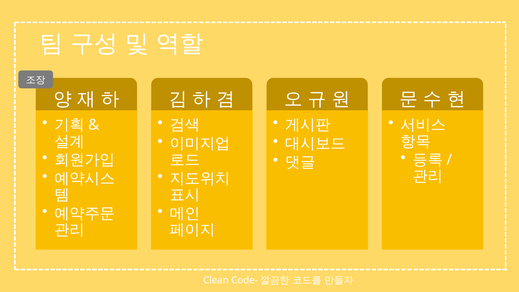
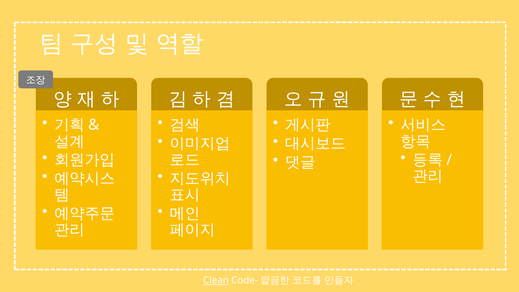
Clean underline: none -> present (216, 280)
